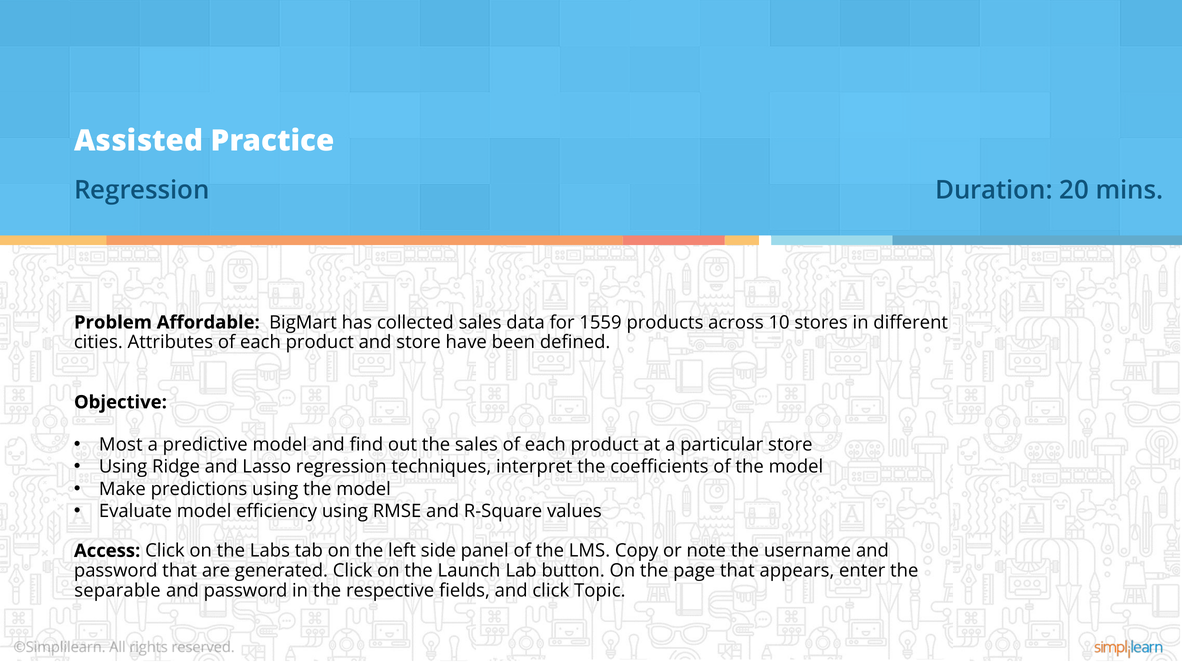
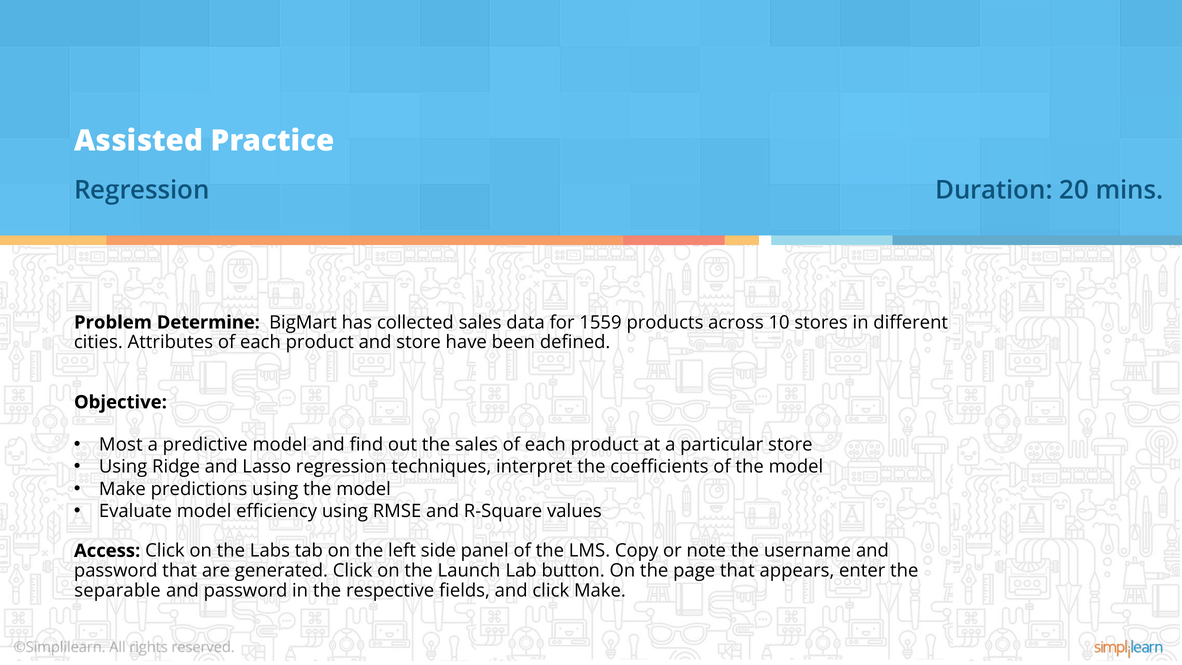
Affordable: Affordable -> Determine (208, 322)
click Topic: Topic -> Make (600, 591)
